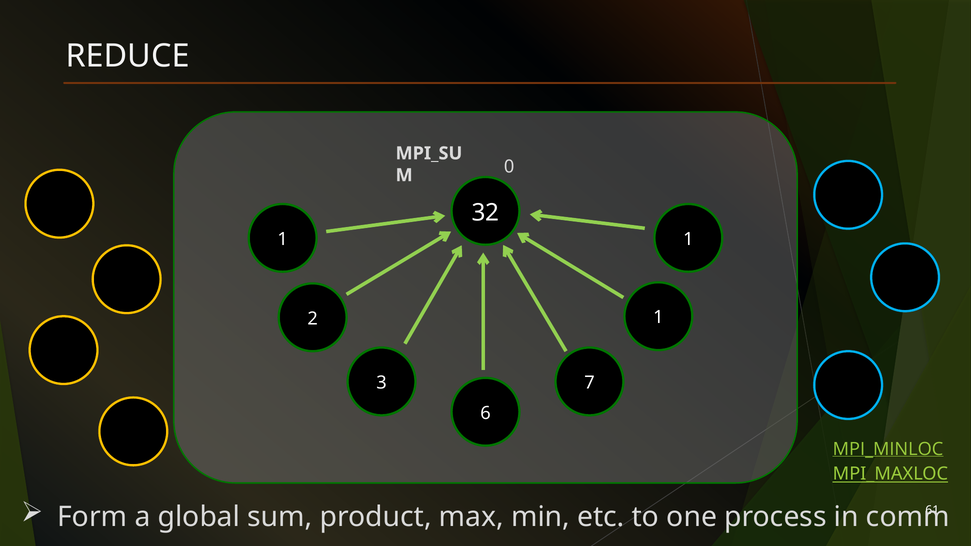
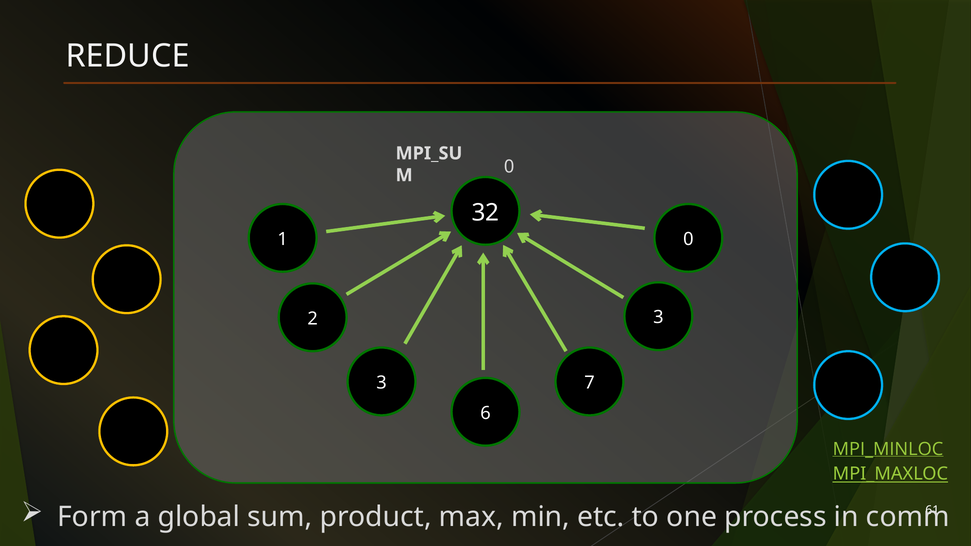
1: 1 -> 0 (688, 239)
2 1: 1 -> 3 (658, 318)
